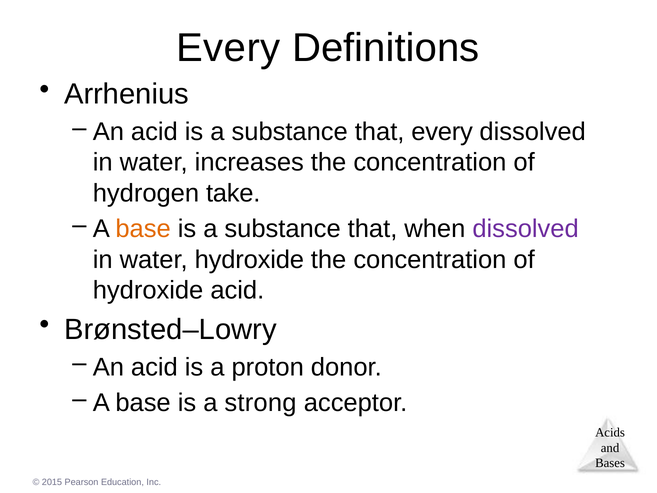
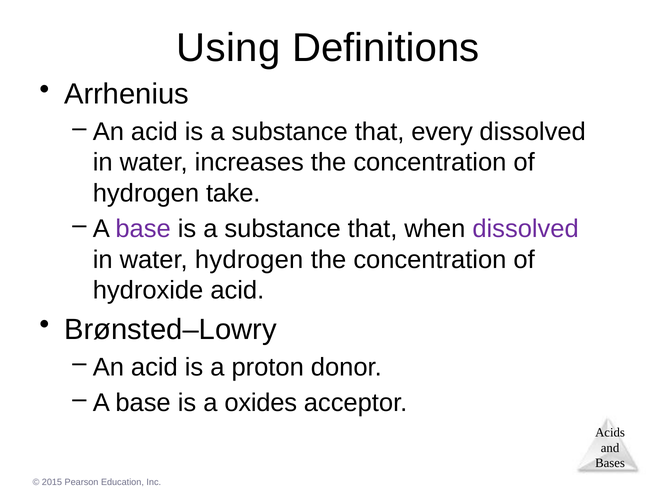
Every: Every -> Using (228, 48)
base colour: orange -> purple (143, 229)
water hydroxide: hydroxide -> hydrogen (249, 260)
strong: strong -> oxides (261, 403)
